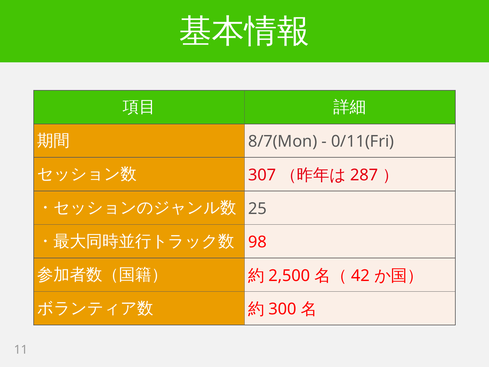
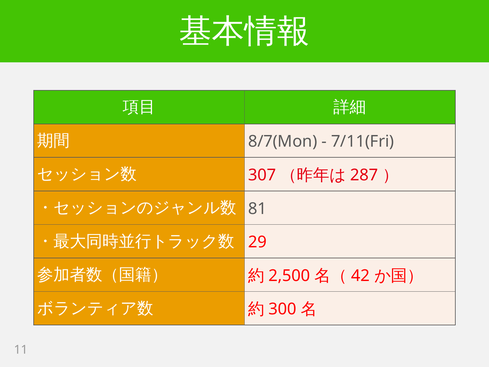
0/11(Fri: 0/11(Fri -> 7/11(Fri (363, 142)
25: 25 -> 81 (257, 209)
98: 98 -> 29 (257, 242)
